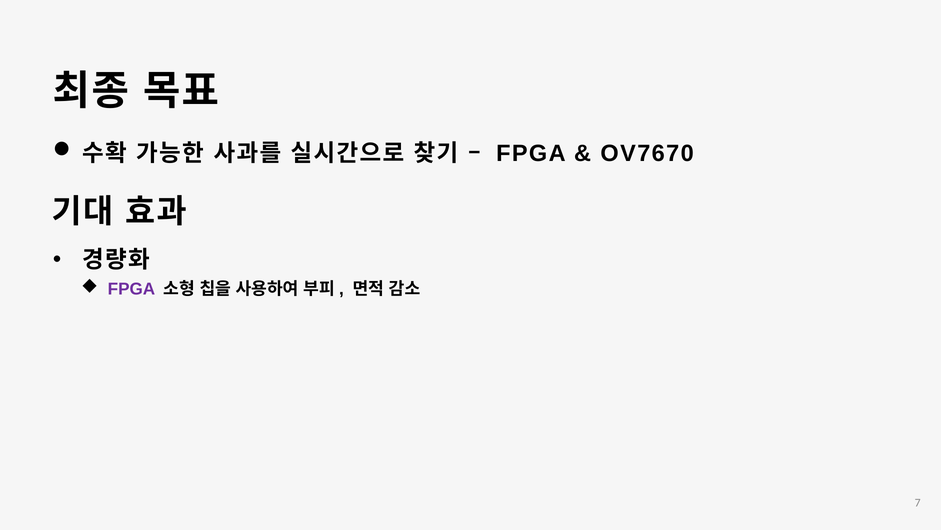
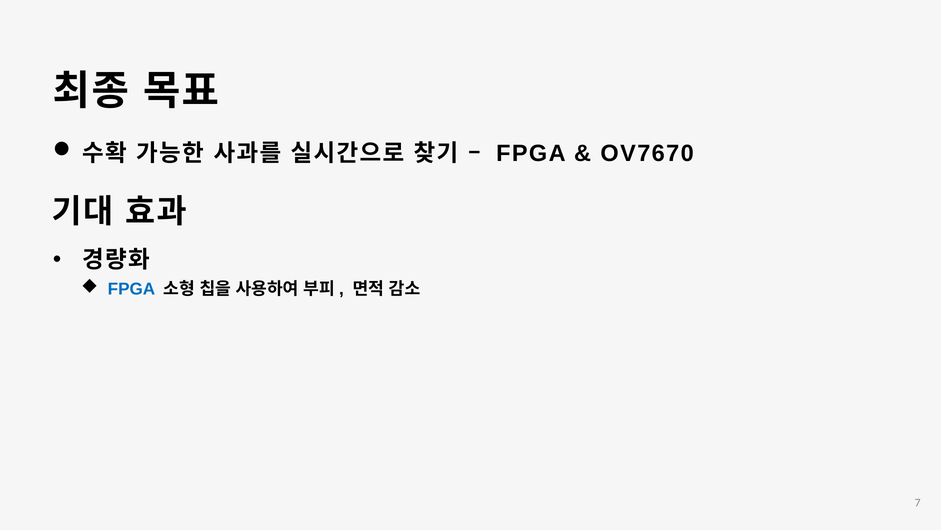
FPGA colour: purple -> blue (131, 289)
